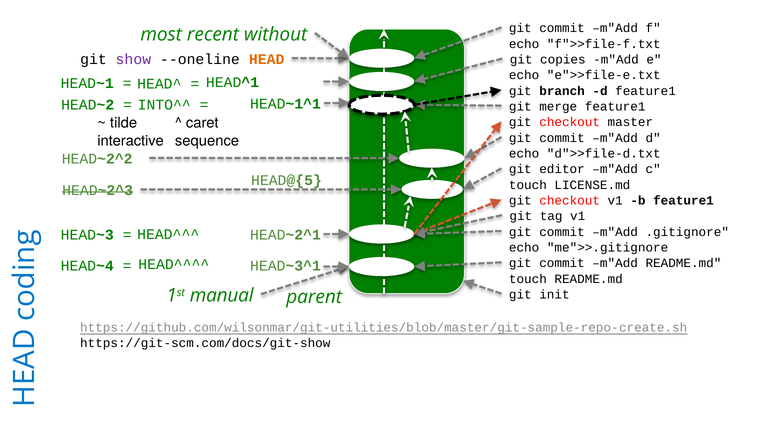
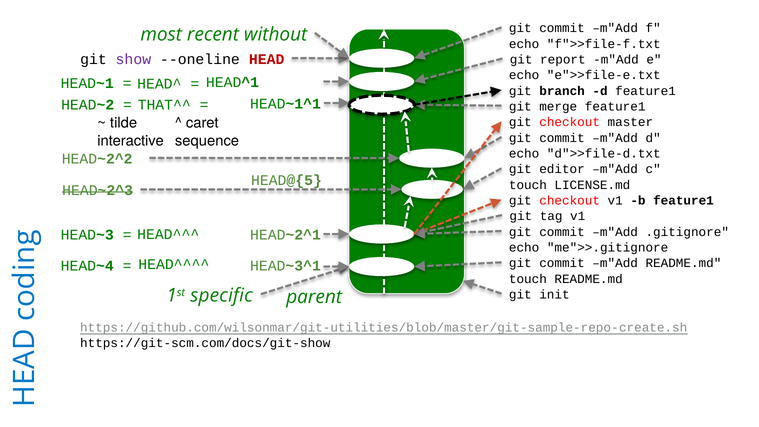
HEAD colour: orange -> red (267, 59)
copies: copies -> report (563, 59)
INTO^^: INTO^^ -> THAT^^ (164, 105)
manual: manual -> specific (222, 295)
